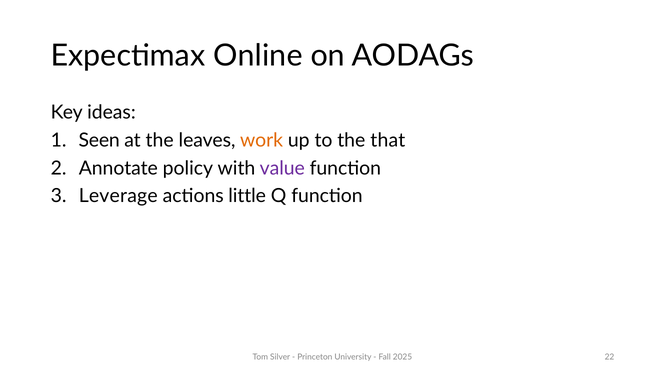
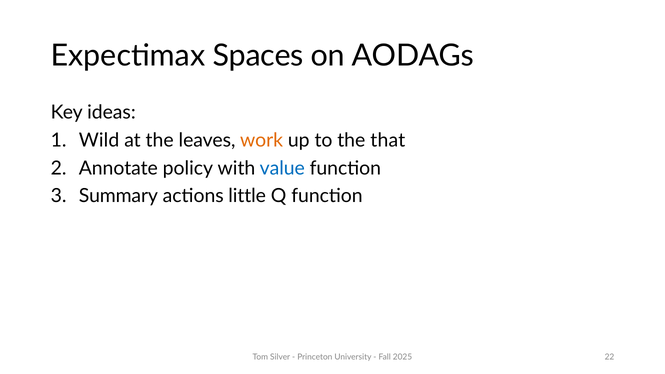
Online: Online -> Spaces (258, 56)
Seen: Seen -> Wild (99, 140)
value colour: purple -> blue (282, 168)
Leverage: Leverage -> Summary (118, 196)
